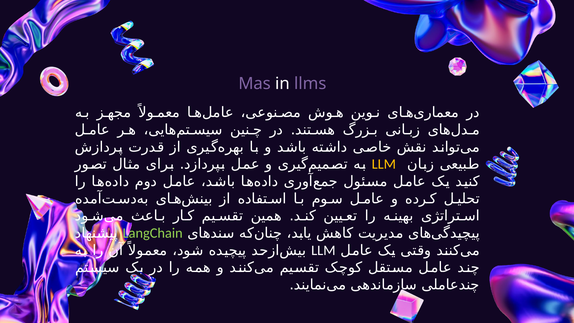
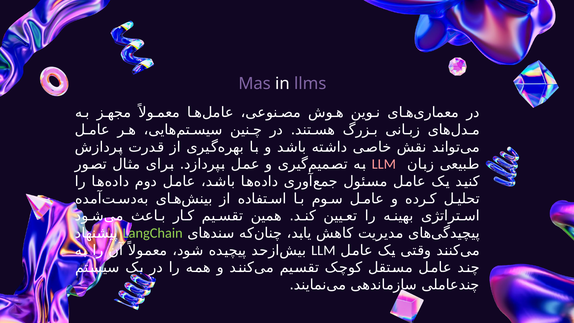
LLM colour: yellow -> pink (384, 164)
